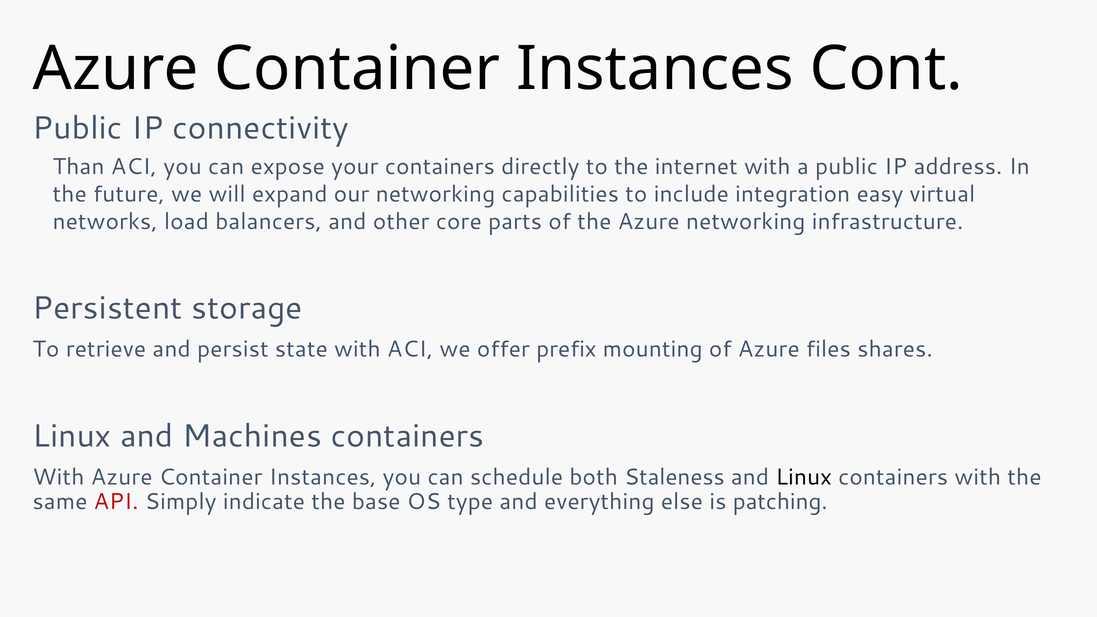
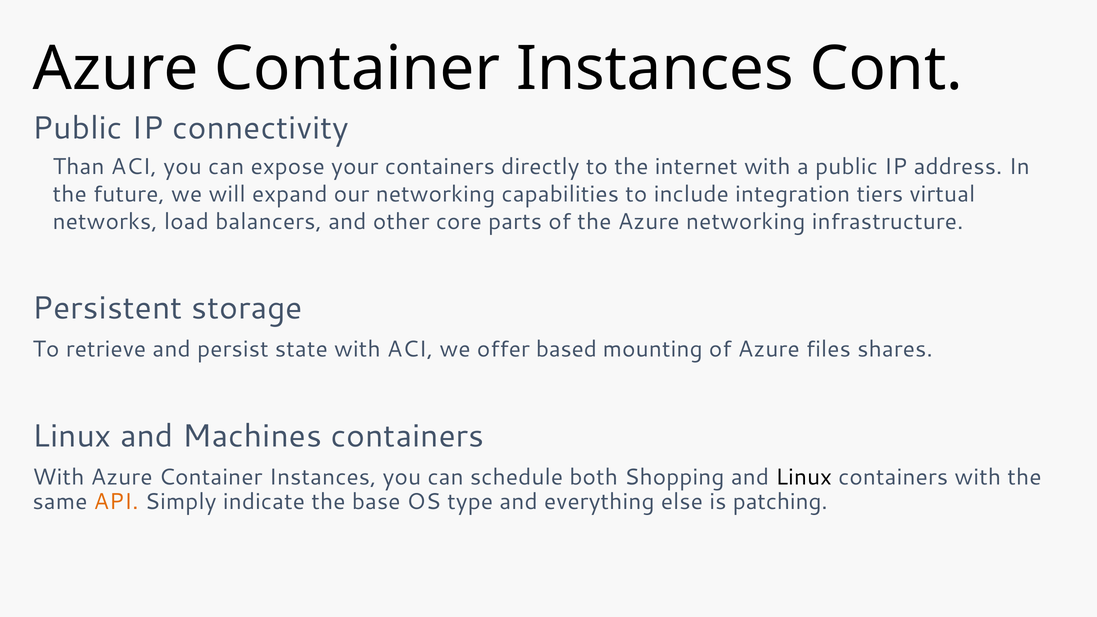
easy: easy -> tiers (880, 194)
prefix: prefix -> based (566, 349)
Staleness: Staleness -> Shopping (674, 477)
API colour: red -> orange (116, 502)
